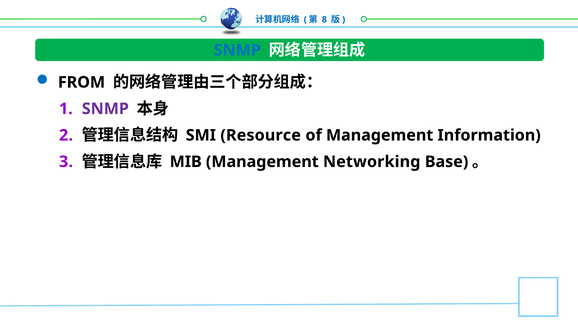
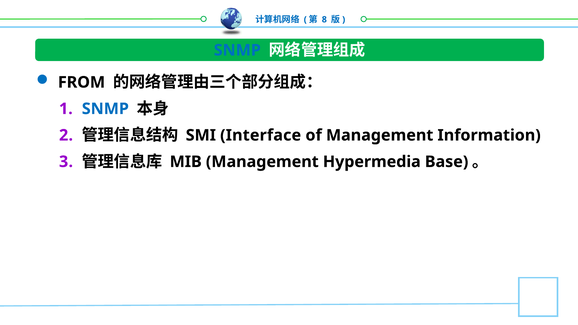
SNMP colour: purple -> blue (105, 109)
Resource: Resource -> Interface (261, 135)
Networking: Networking -> Hypermedia (372, 162)
